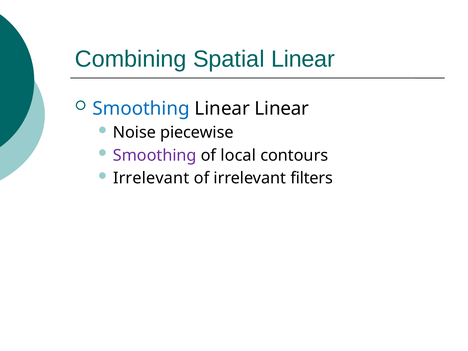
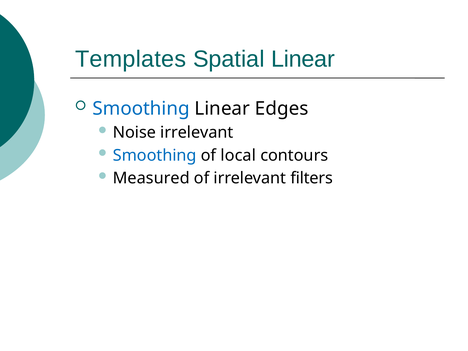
Combining: Combining -> Templates (131, 59)
Linear Linear: Linear -> Edges (282, 108)
Noise piecewise: piecewise -> irrelevant (197, 133)
Smoothing colour: purple -> blue (155, 155)
Irrelevant: Irrelevant -> Measured (151, 178)
